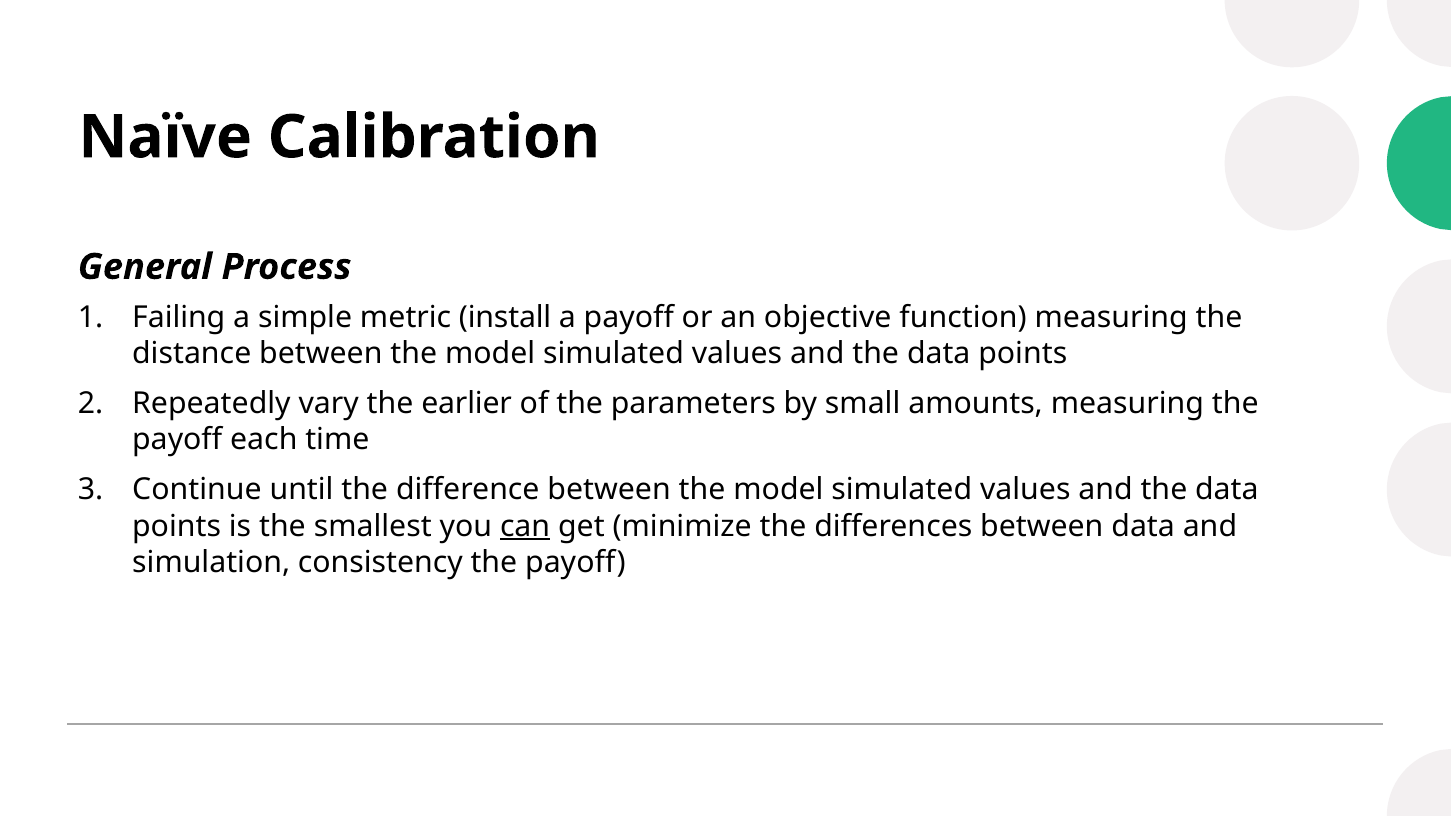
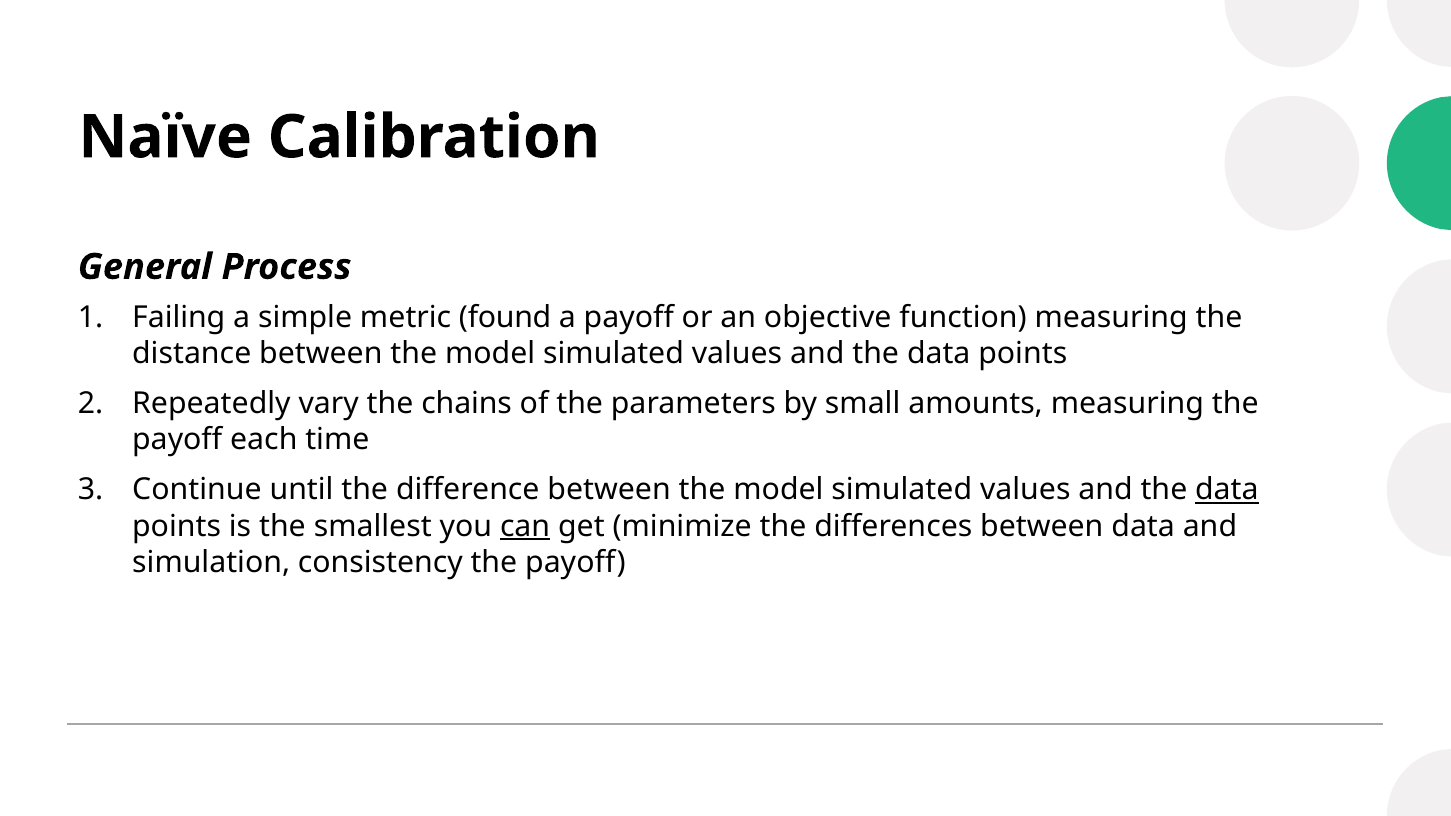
install: install -> found (505, 317)
earlier: earlier -> chains (467, 404)
data underline: none -> present (1227, 490)
